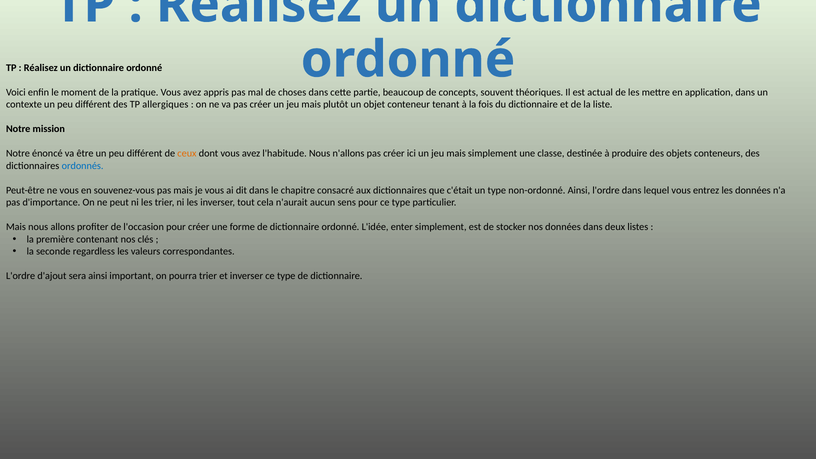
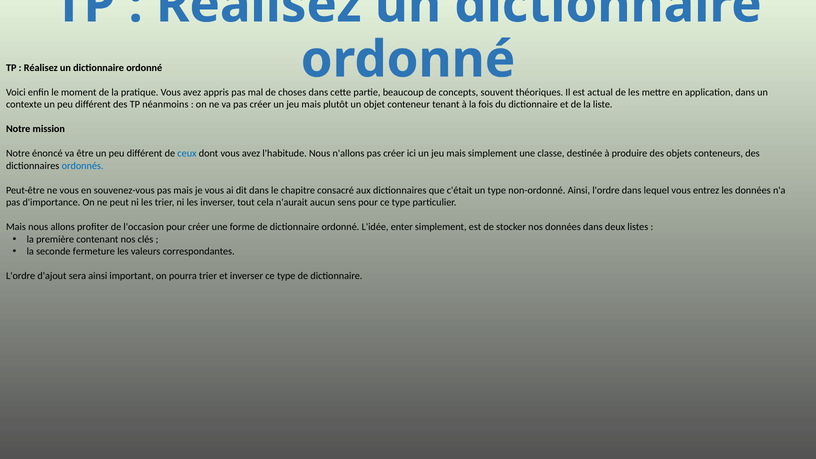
allergiques: allergiques -> néanmoins (165, 105)
ceux colour: orange -> blue (187, 154)
regardless: regardless -> fermeture (94, 251)
